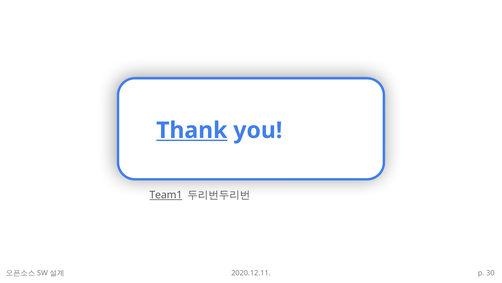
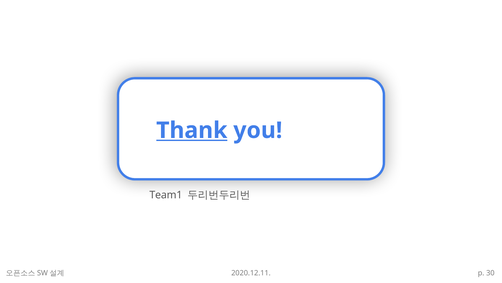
Team1 underline: present -> none (166, 195)
